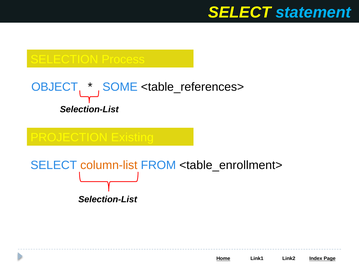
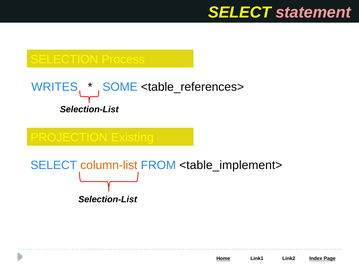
statement colour: light blue -> pink (313, 12)
OBJECT: OBJECT -> WRITES (55, 87)
<table_enrollment>: <table_enrollment> -> <table_implement> (231, 165)
